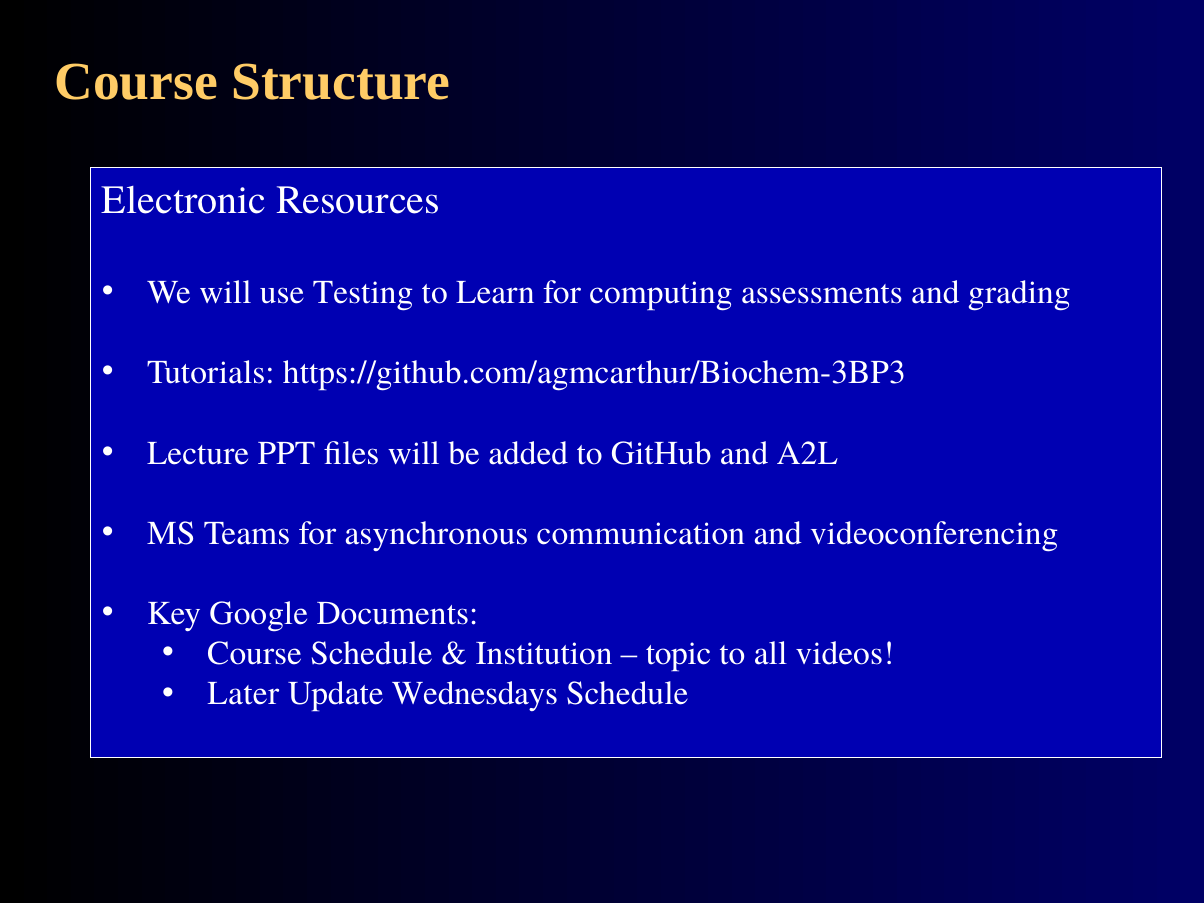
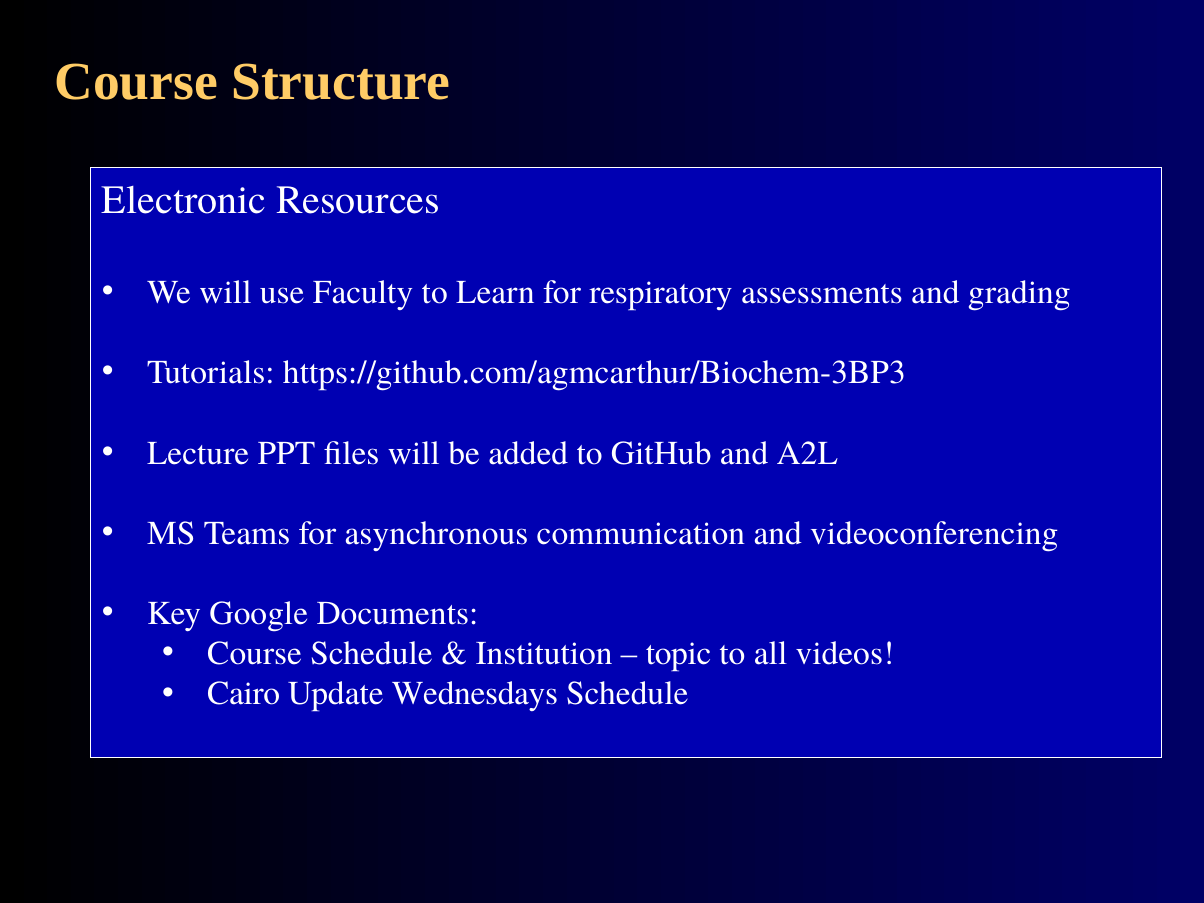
Testing: Testing -> Faculty (363, 292)
computing: computing -> respiratory (661, 292)
Later: Later -> Cairo (244, 694)
